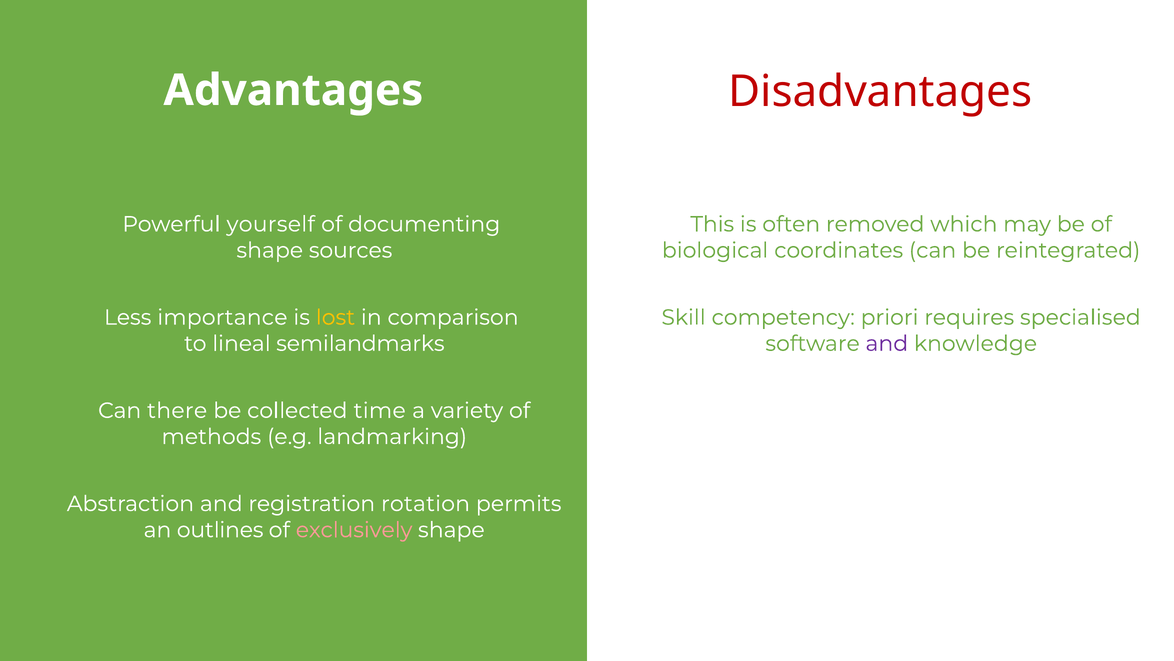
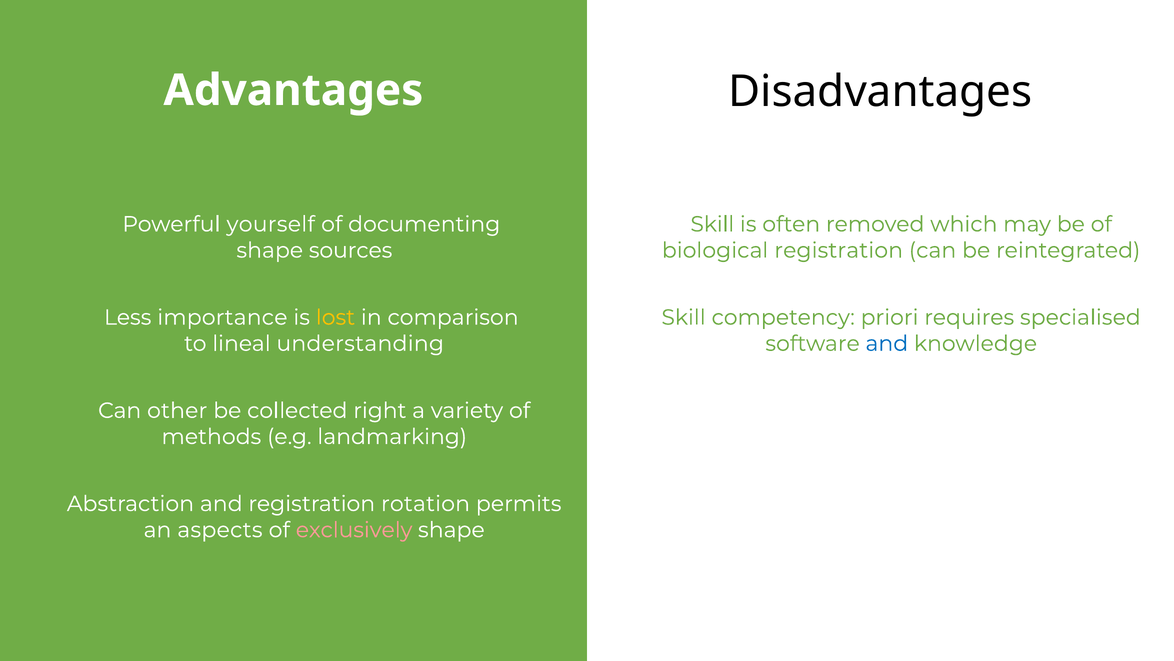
Disadvantages colour: red -> black (880, 92)
This: This -> Skill (712, 224)
biological coordinates: coordinates -> registration (839, 250)
semilandmarks: semilandmarks -> understanding (360, 343)
and colour: purple -> blue (887, 343)
there: there -> other (177, 410)
time: time -> right (380, 410)
outlines: outlines -> aspects (220, 529)
